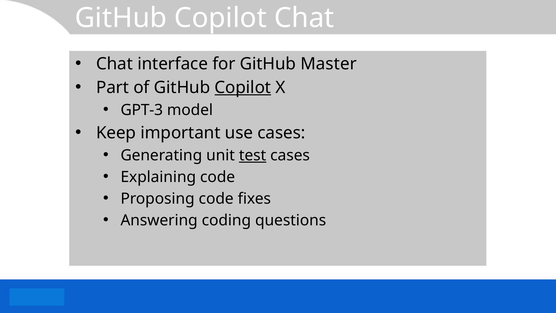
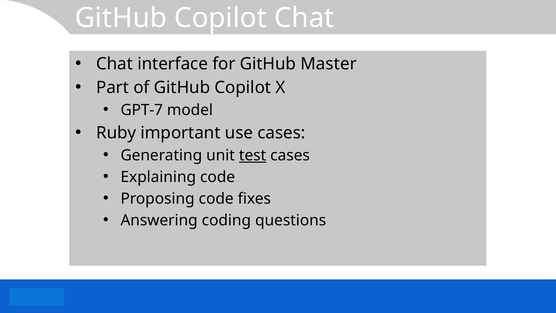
Copilot underline: present -> none (243, 87)
GPT-3: GPT-3 -> GPT-7 (142, 110)
Keep: Keep -> Ruby (116, 133)
